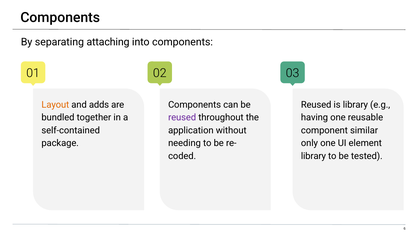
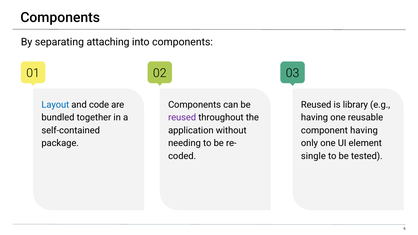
Layout colour: orange -> blue (55, 105)
adds: adds -> code (99, 105)
component similar: similar -> having (364, 130)
library: library -> single (313, 156)
